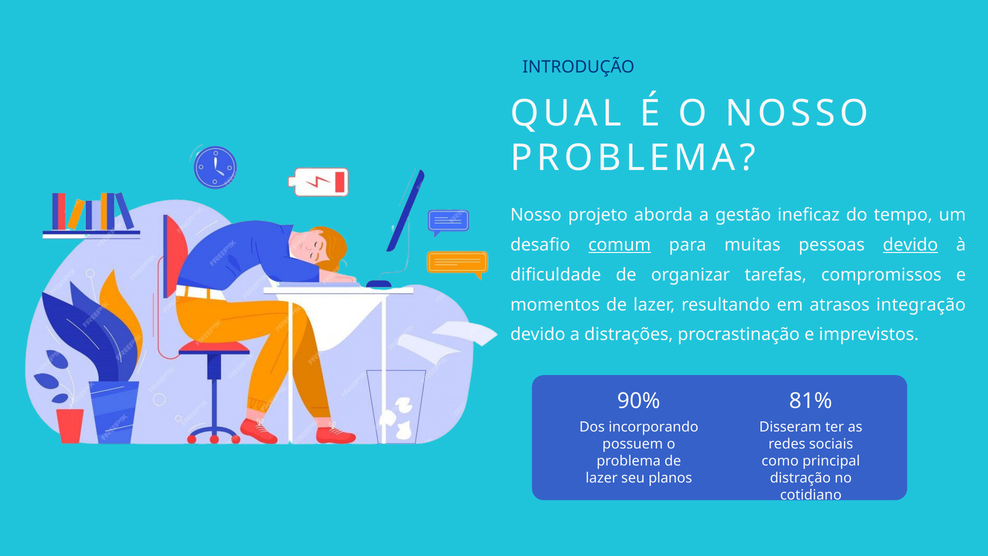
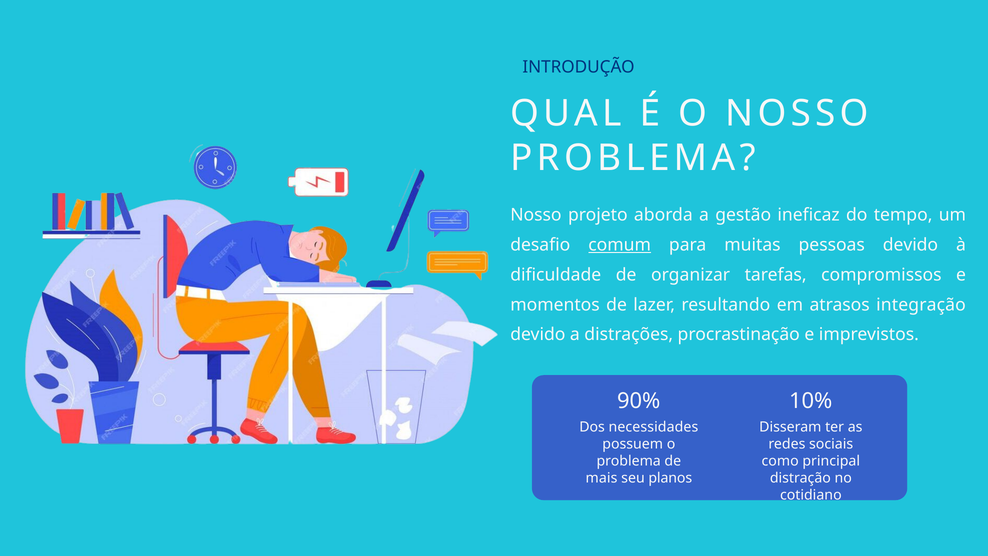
devido underline: present -> none (910, 245)
81%: 81% -> 10% (811, 401)
incorporando: incorporando -> necessidades (653, 427)
lazer: lazer -> mais (602, 478)
